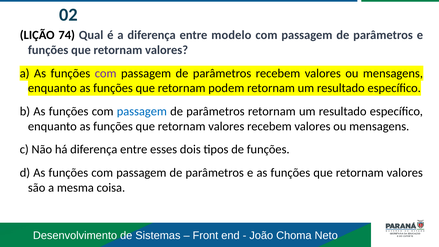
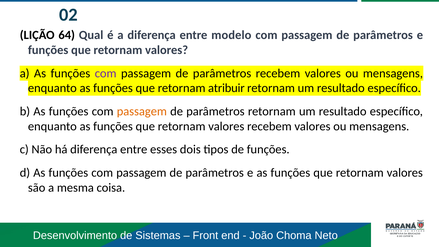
74: 74 -> 64 (67, 35)
podem: podem -> atribuir (226, 88)
passagem colour: blue -> orange (142, 111)
